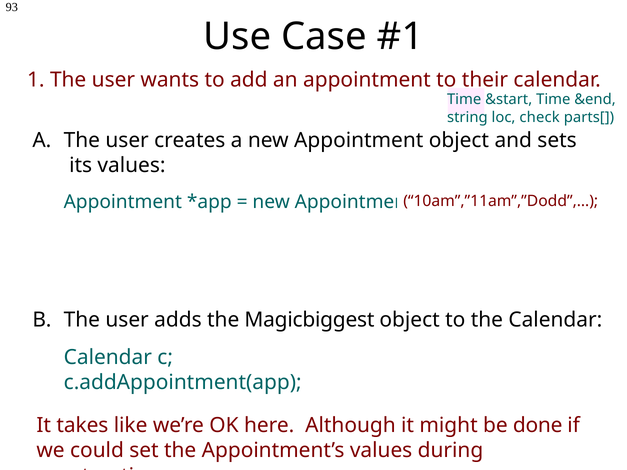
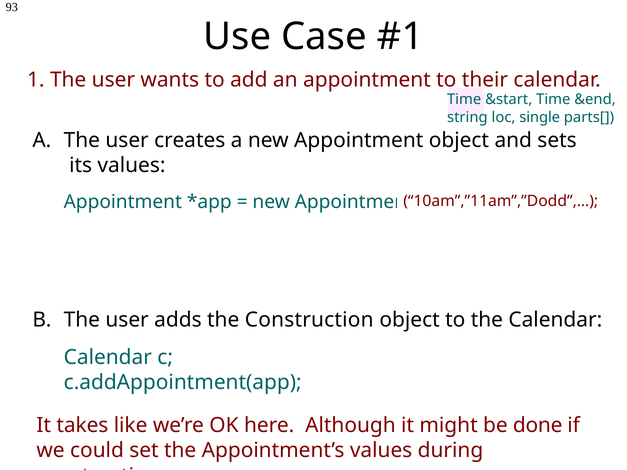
check: check -> single (540, 117)
the Magicbiggest: Magicbiggest -> Construction (309, 320)
